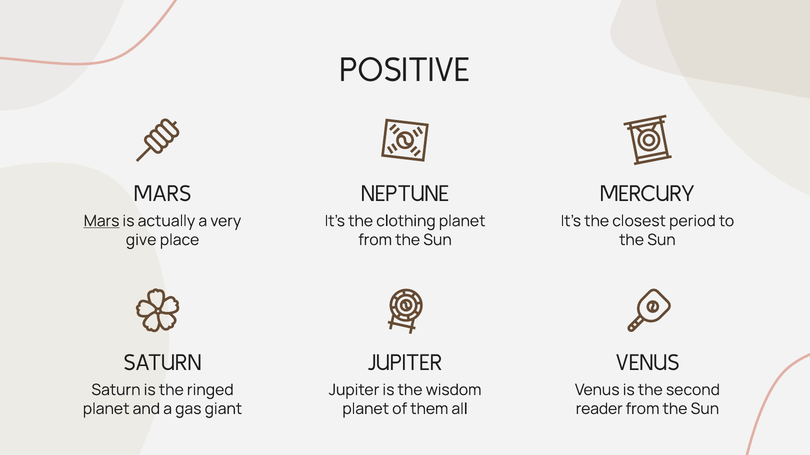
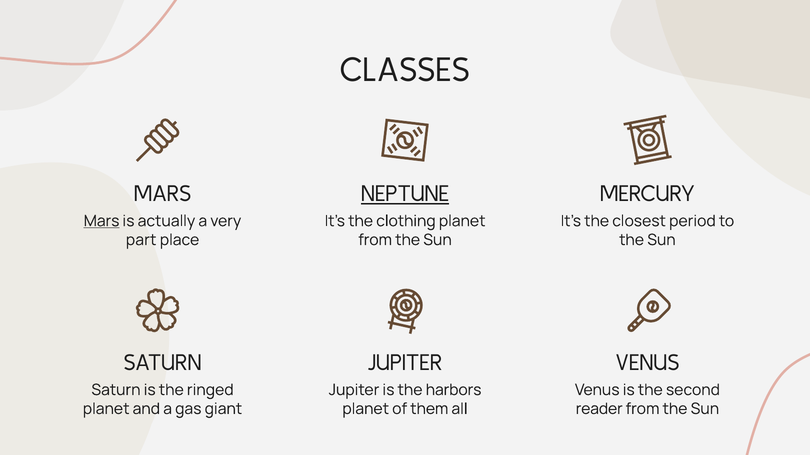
POSITIVE: POSITIVE -> CLASSES (405, 70)
NEPTUNE underline: none -> present (405, 194)
give: give -> part (141, 240)
wisdom: wisdom -> harbors (454, 390)
